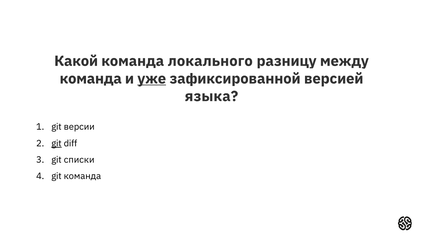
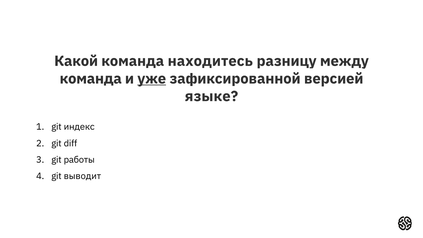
локального: локального -> находитесь (210, 61)
языка: языка -> языке (211, 96)
версии: версии -> индекс (79, 127)
git underline: present -> none (56, 143)
списки: списки -> работы (79, 160)
git команда: команда -> выводит (82, 176)
